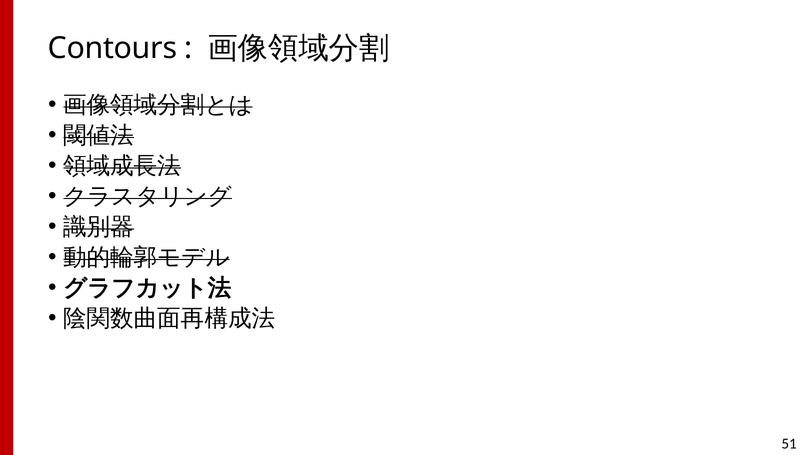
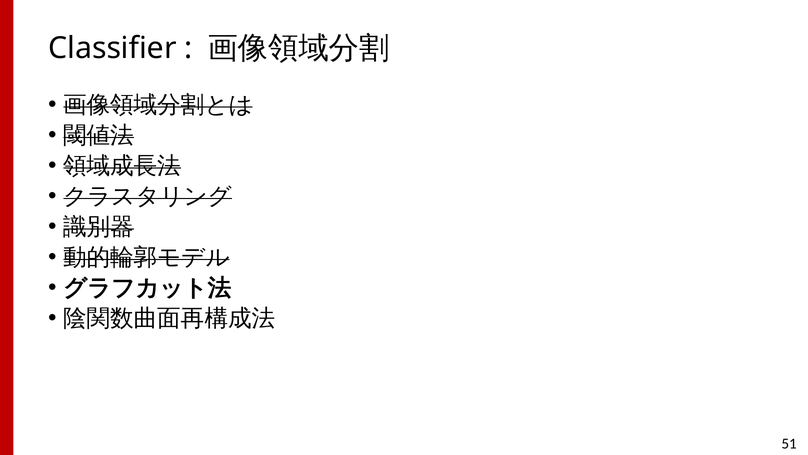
Contours: Contours -> Classifier (112, 48)
